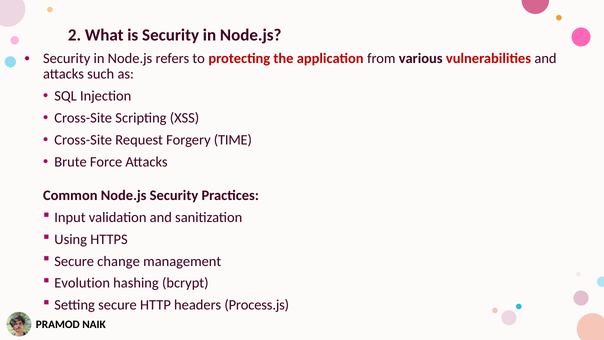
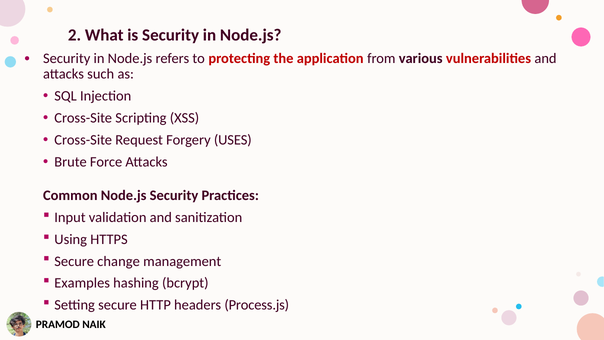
TIME: TIME -> USES (233, 140)
Evolution: Evolution -> Examples (82, 283)
